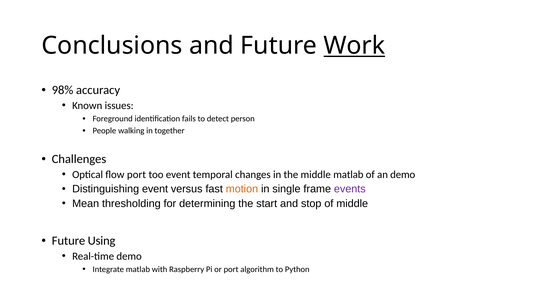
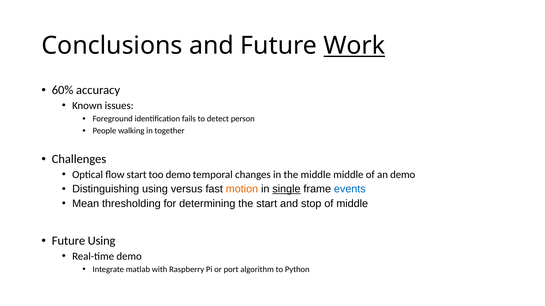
98%: 98% -> 60% (63, 90)
flow port: port -> start (137, 175)
too event: event -> demo (178, 175)
middle matlab: matlab -> middle (348, 175)
Distinguishing event: event -> using (155, 189)
single underline: none -> present (286, 189)
events colour: purple -> blue (350, 189)
